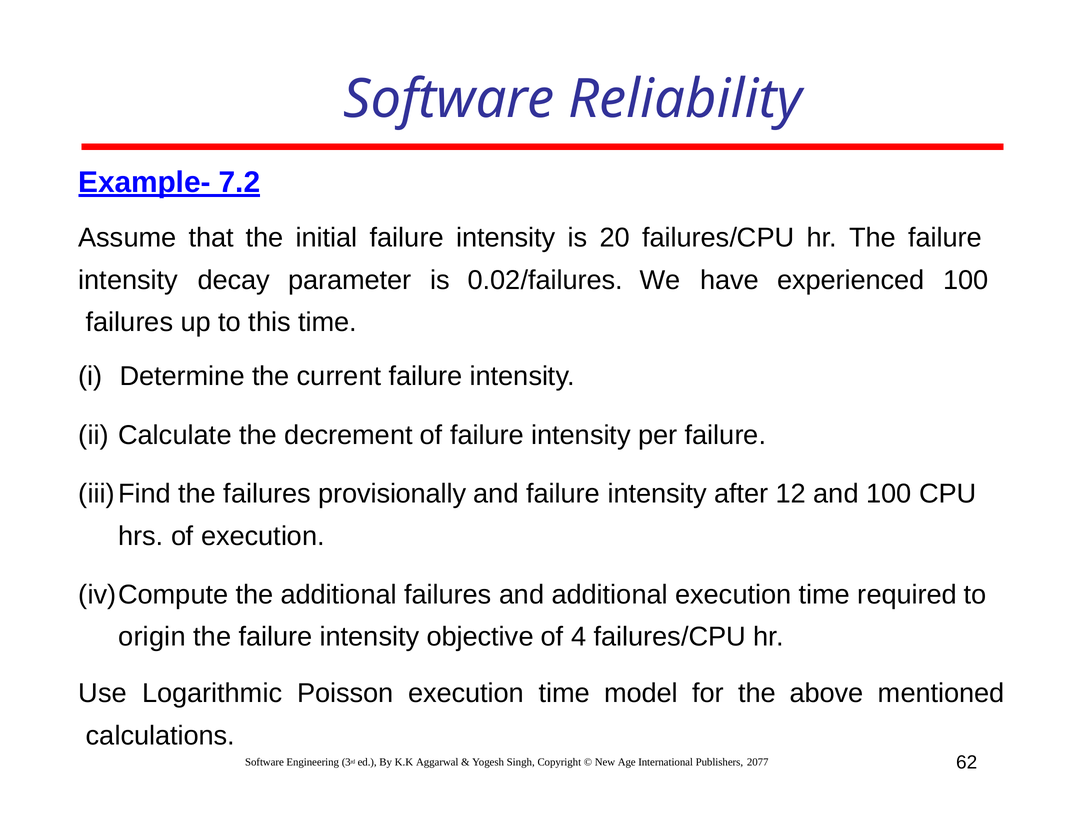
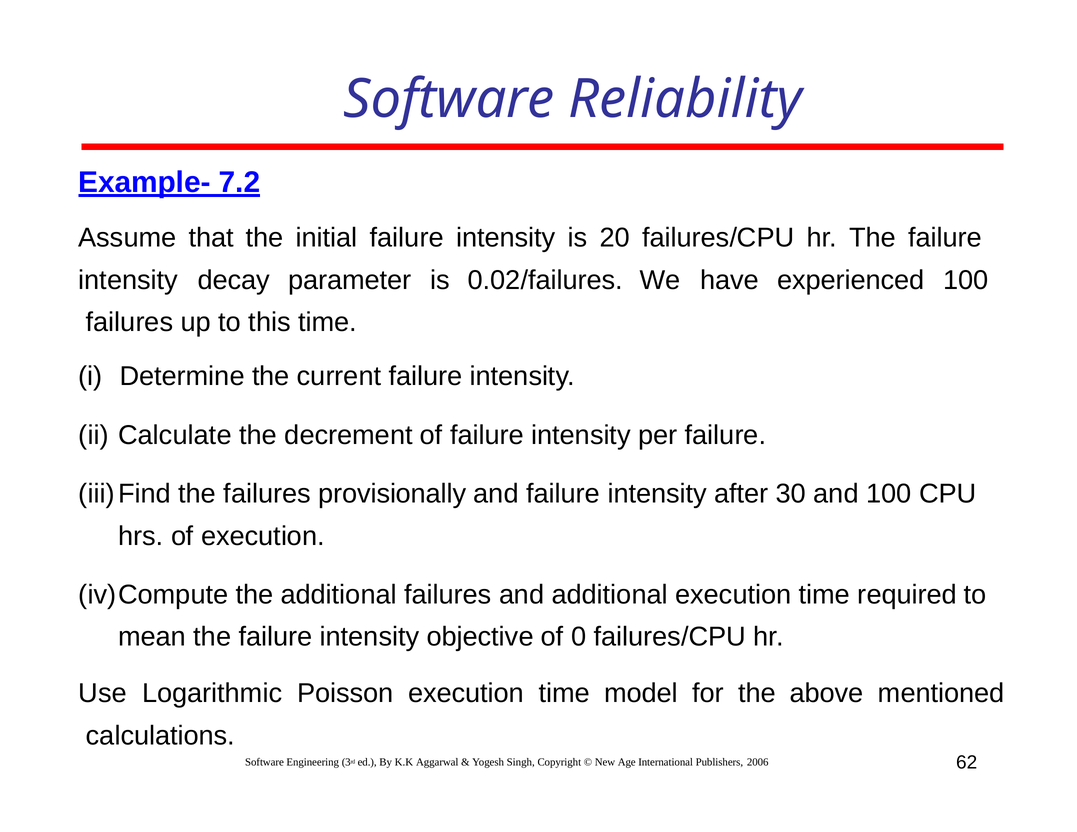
12: 12 -> 30 (791, 494)
origin: origin -> mean (152, 637)
4: 4 -> 0 (579, 637)
2077: 2077 -> 2006 (758, 762)
